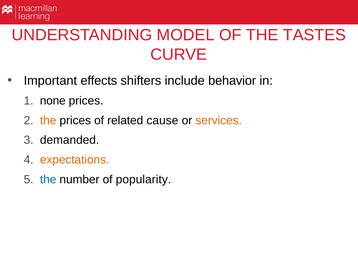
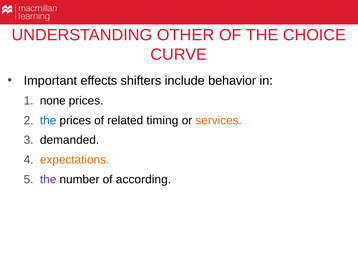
MODEL: MODEL -> OTHER (186, 35)
TASTES: TASTES -> CHOICE (314, 35)
the colour: orange -> blue (48, 120)
cause: cause -> timing (162, 120)
the colour: blue -> purple (48, 179)
popularity: popularity -> according (143, 179)
